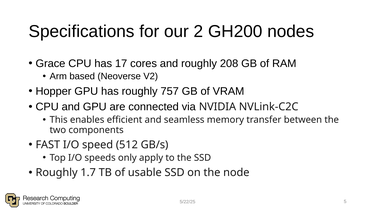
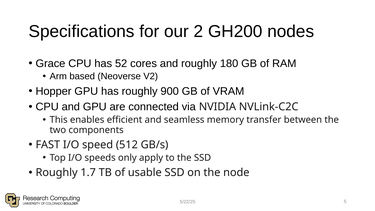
17: 17 -> 52 (121, 63)
208: 208 -> 180 (229, 63)
757: 757 -> 900 (170, 91)
